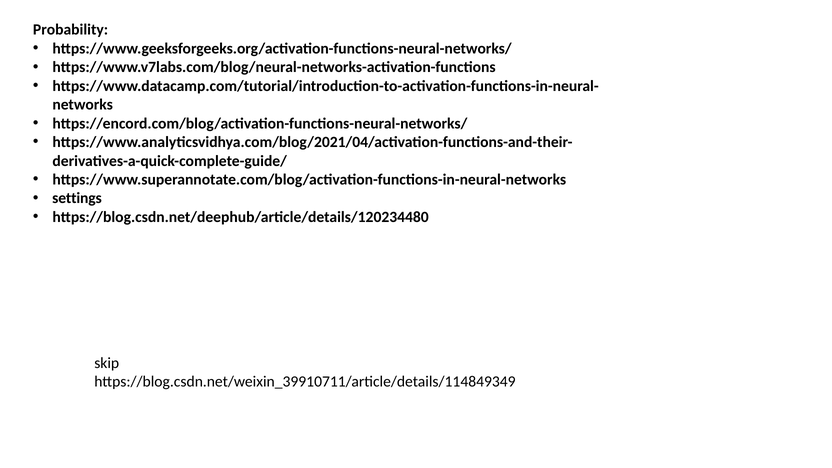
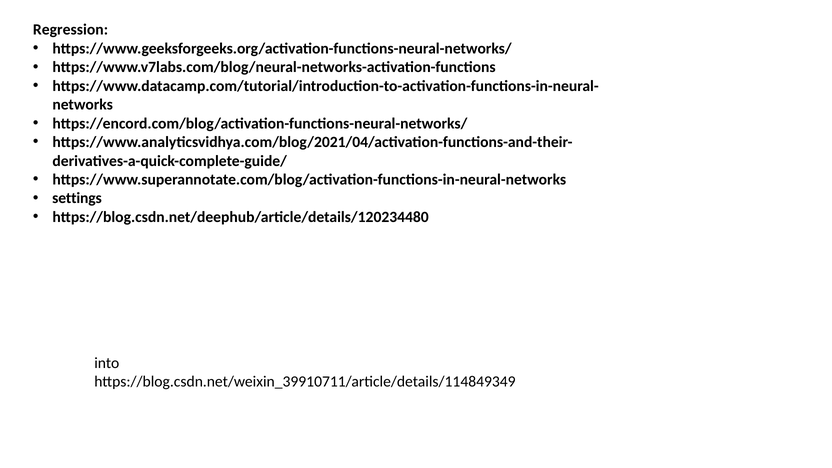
Probability: Probability -> Regression (71, 30)
skip: skip -> into (107, 363)
